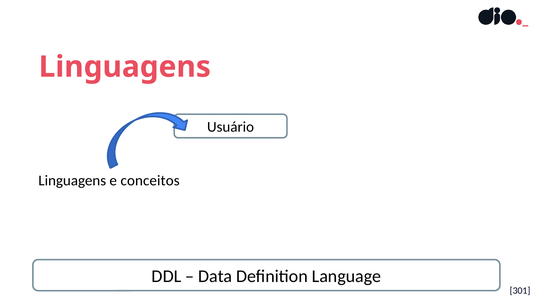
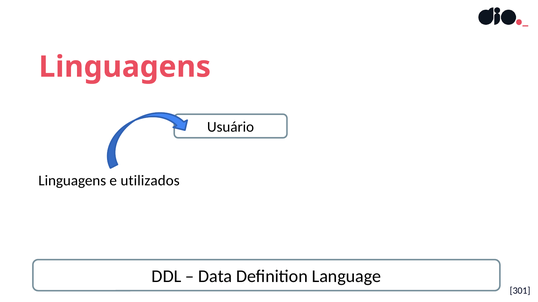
conceitos: conceitos -> utilizados (150, 181)
